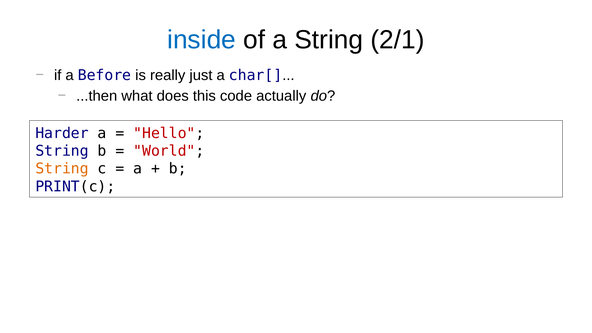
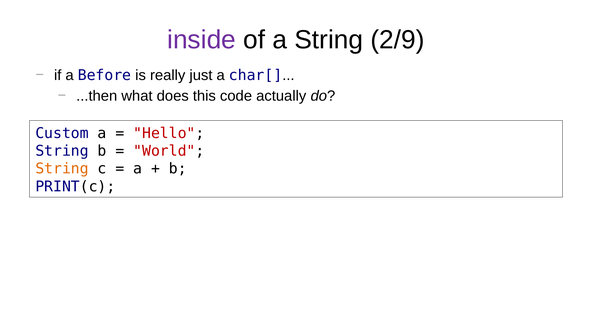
inside colour: blue -> purple (202, 40)
2/1: 2/1 -> 2/9 (397, 40)
Harder: Harder -> Custom (62, 133)
